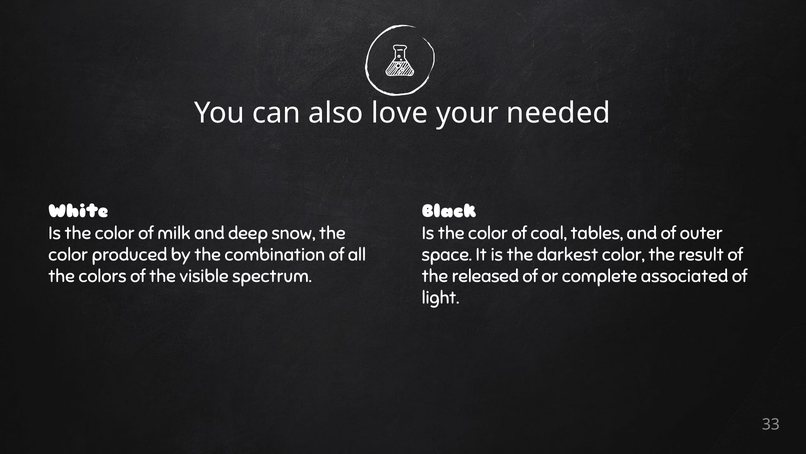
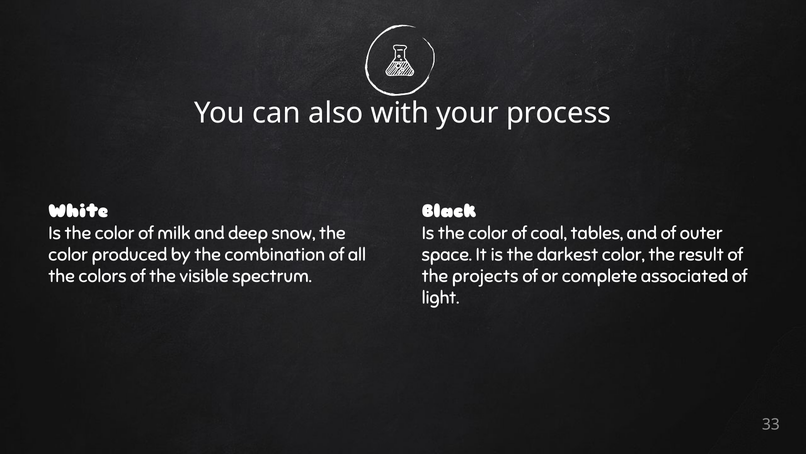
love: love -> with (400, 113)
needed: needed -> process (559, 113)
released: released -> projects (485, 276)
